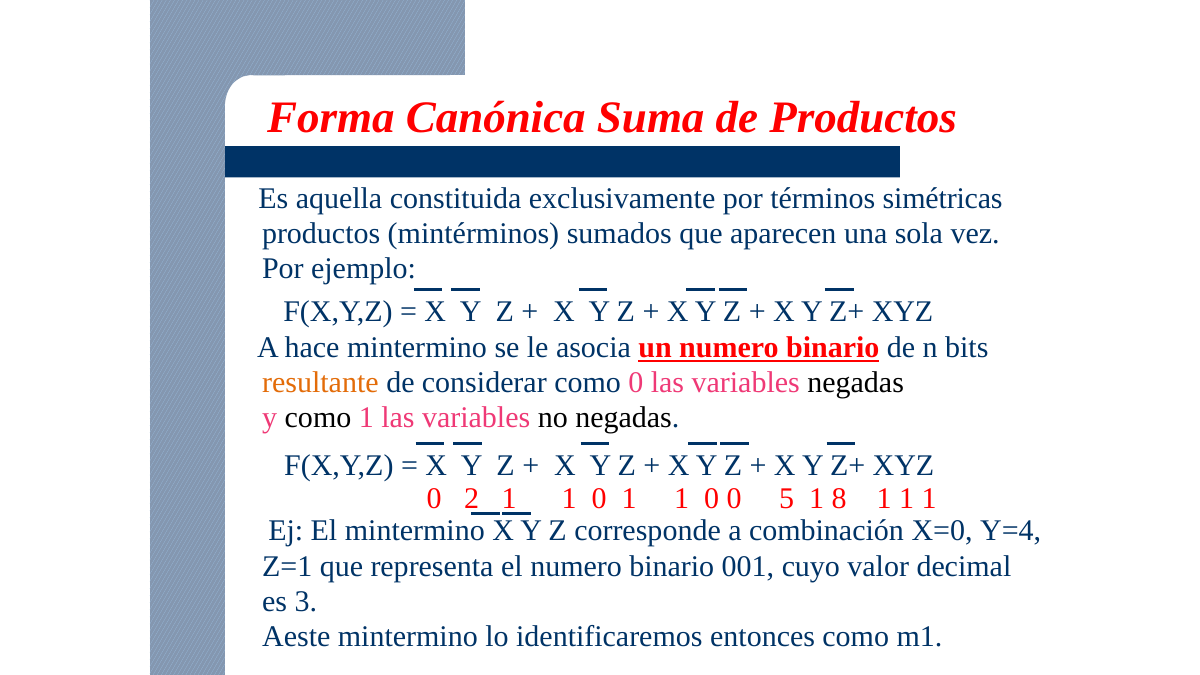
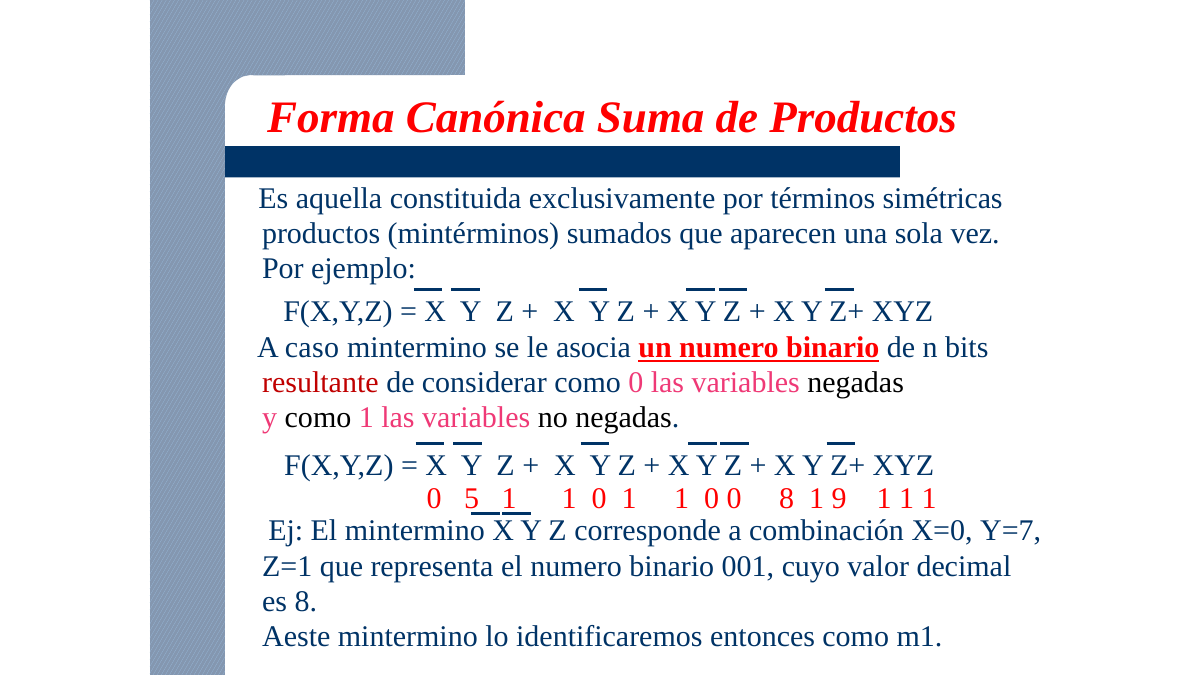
hace: hace -> caso (312, 348)
resultante colour: orange -> red (320, 383)
2: 2 -> 5 (472, 498)
0 5: 5 -> 8 (787, 498)
8: 8 -> 9 (839, 498)
Y=4: Y=4 -> Y=7 (1011, 530)
es 3: 3 -> 8 (306, 602)
